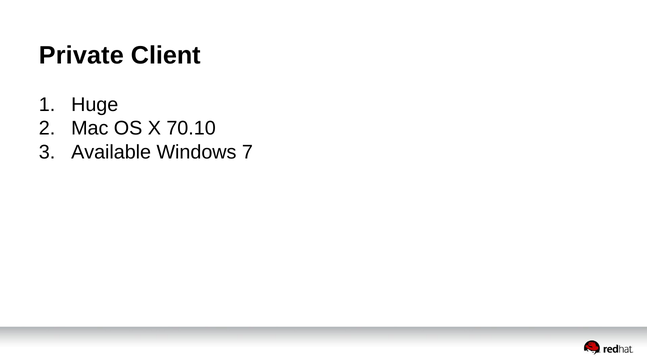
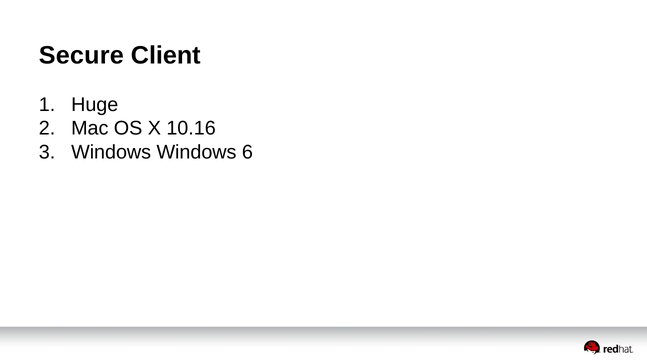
Private: Private -> Secure (81, 55)
70.10: 70.10 -> 10.16 (191, 128)
Available: Available -> Windows (111, 152)
7: 7 -> 6 (247, 152)
